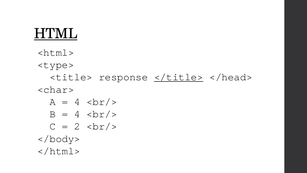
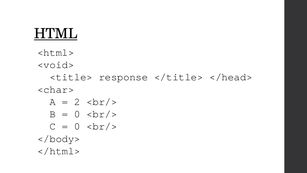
<type>: <type> -> <void> (56, 65)
</title> underline: present -> none (179, 77)
4: 4 -> 2 (77, 102)
4: 4 -> 0 (77, 114)
2: 2 -> 0 (77, 126)
